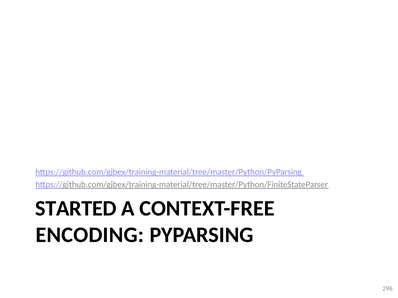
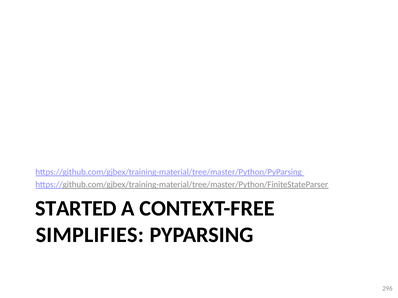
ENCODING: ENCODING -> SIMPLIFIES (90, 235)
